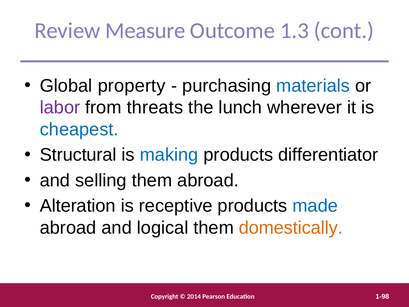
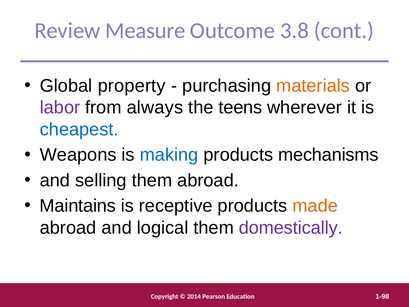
1.3: 1.3 -> 3.8 (295, 31)
materials colour: blue -> orange (313, 86)
threats: threats -> always (155, 108)
lunch: lunch -> teens (240, 108)
Structural: Structural -> Weapons (78, 155)
differentiator: differentiator -> mechanisms (328, 155)
Alteration: Alteration -> Maintains (78, 206)
made colour: blue -> orange (315, 206)
domestically colour: orange -> purple (291, 228)
